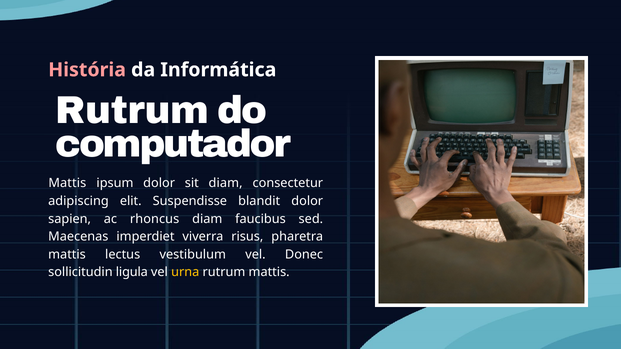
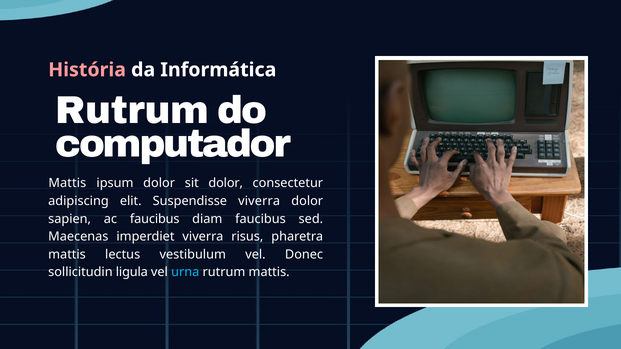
sit diam: diam -> dolor (226, 183)
Suspendisse blandit: blandit -> viverra (259, 201)
ac rhoncus: rhoncus -> faucibus (155, 219)
urna colour: yellow -> light blue (185, 272)
